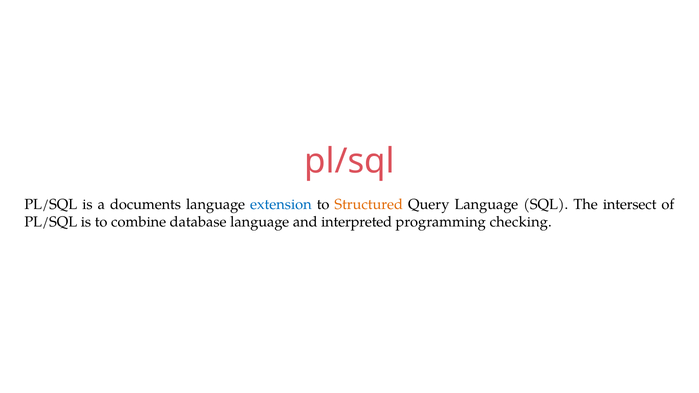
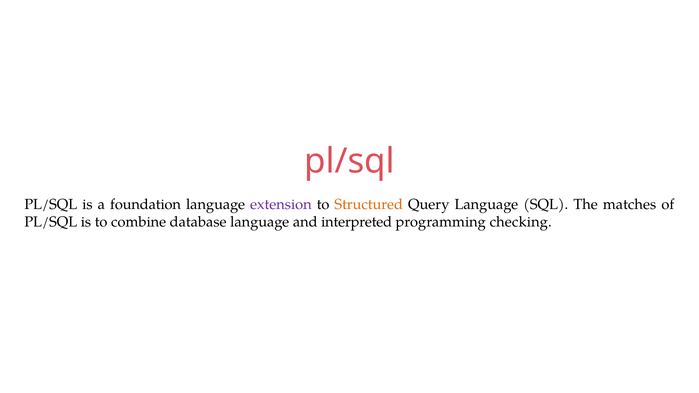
documents: documents -> foundation (146, 205)
extension colour: blue -> purple (281, 205)
intersect: intersect -> matches (630, 205)
